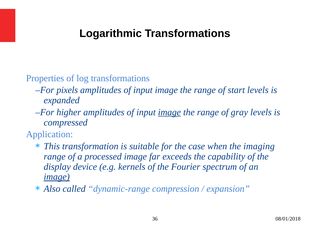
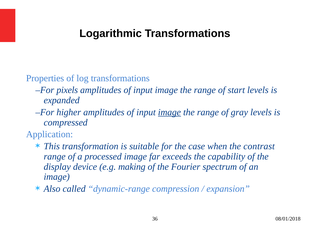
imaging: imaging -> contrast (259, 146)
kernels: kernels -> making (132, 166)
image underline: present -> none (57, 176)
